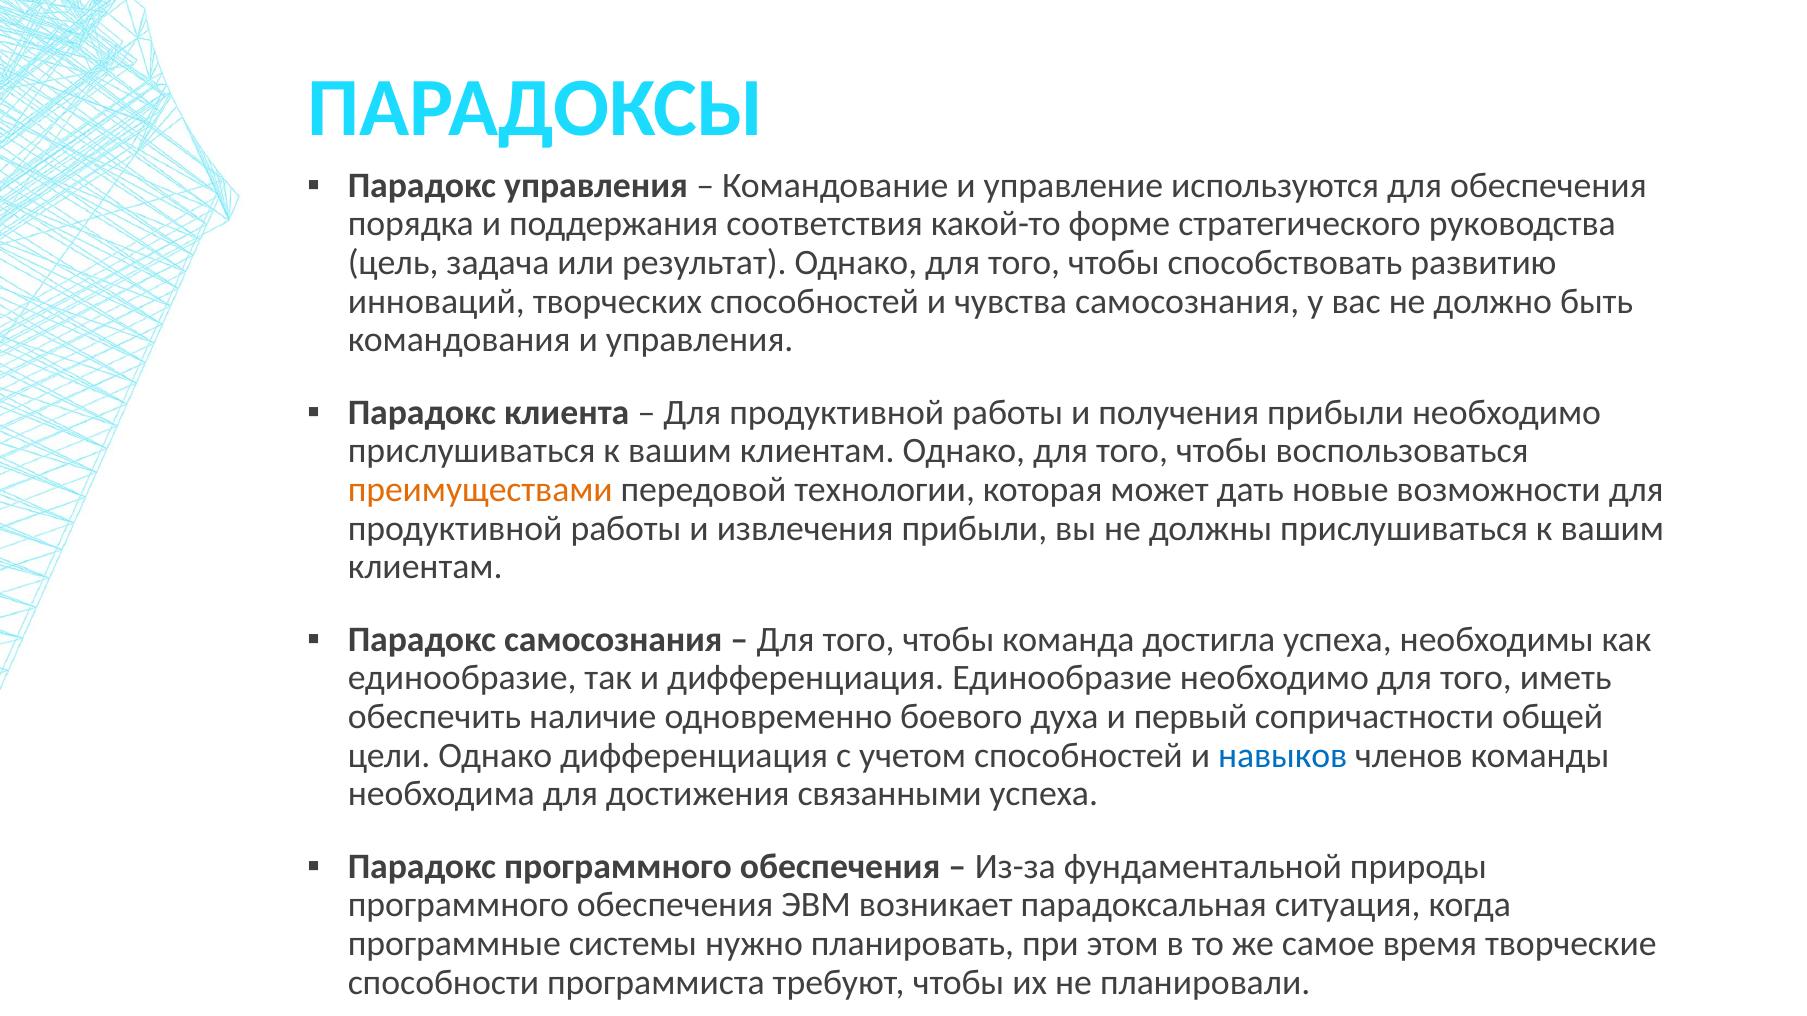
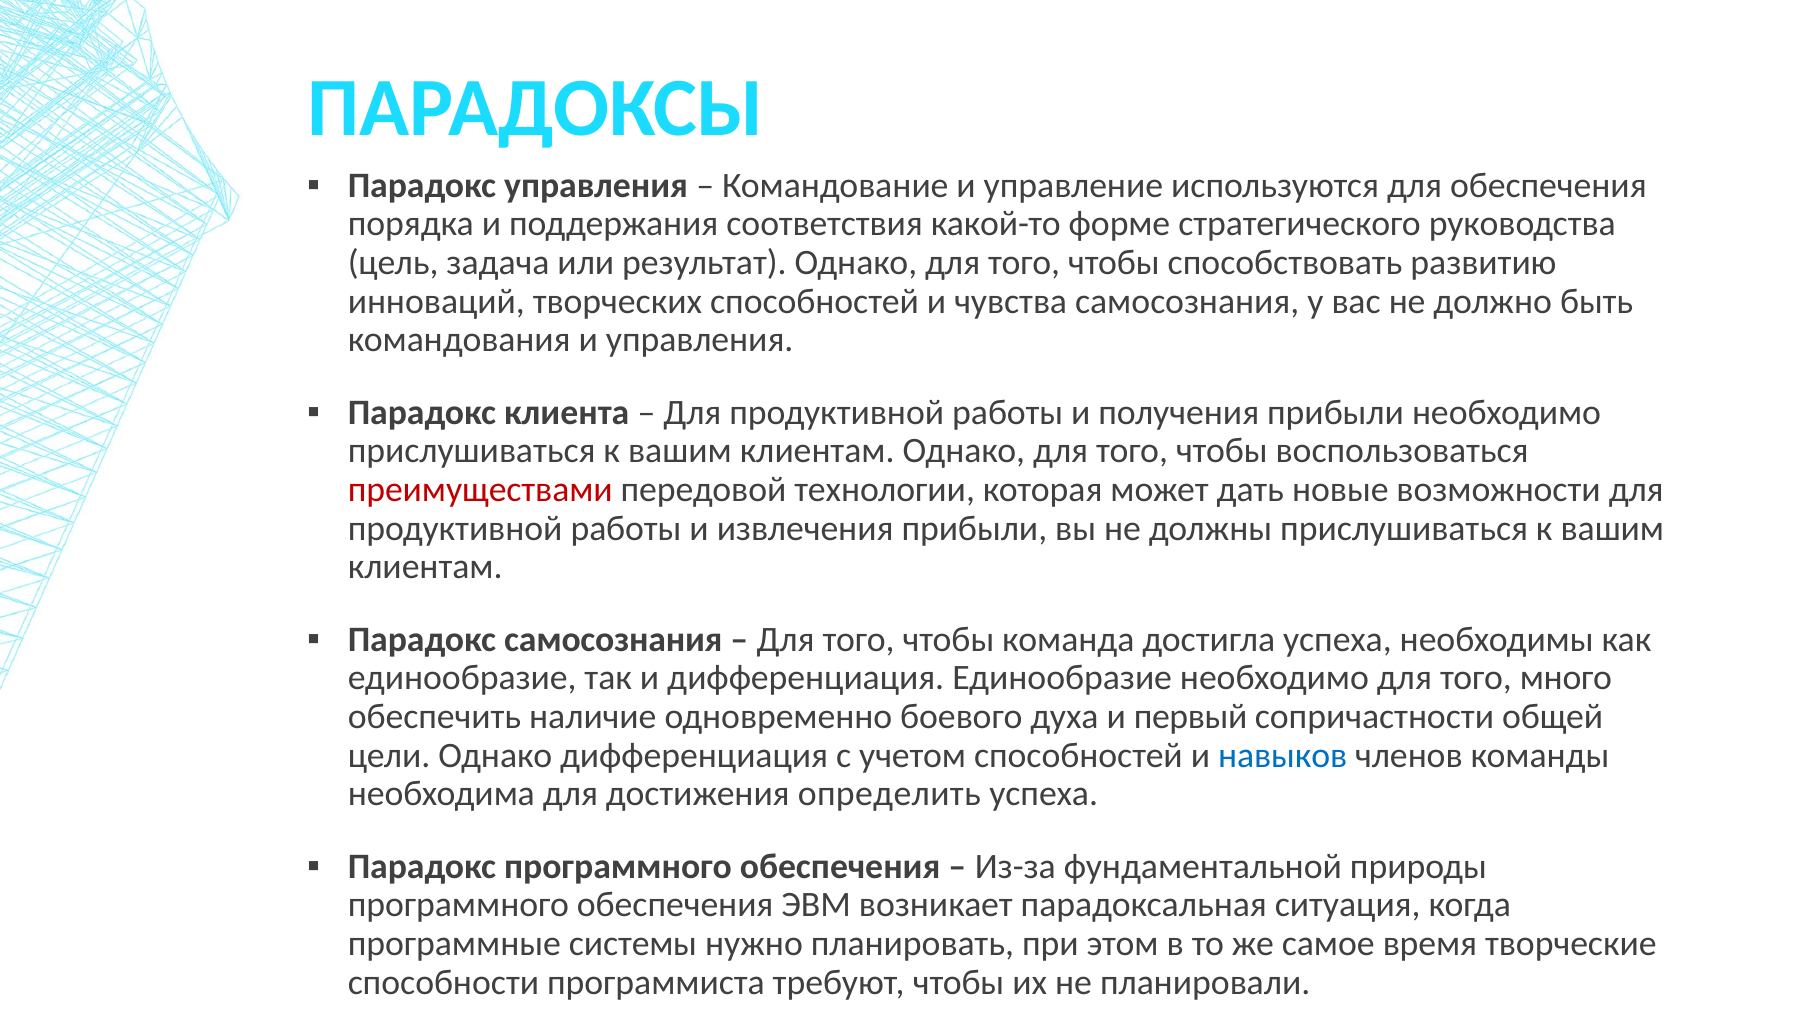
преимуществами colour: orange -> red (480, 490)
иметь: иметь -> много (1566, 678)
связанными: связанными -> определить (889, 794)
